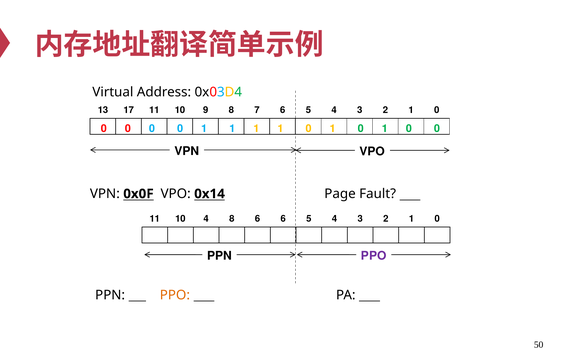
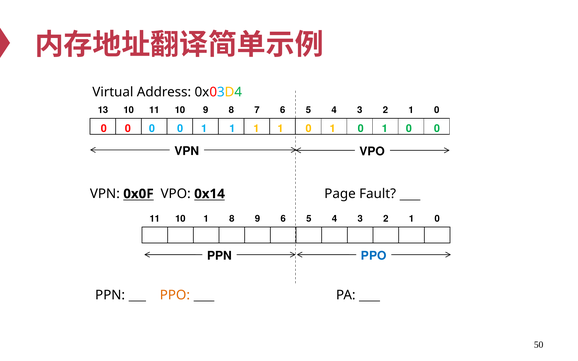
13 17: 17 -> 10 (129, 110)
10 4: 4 -> 1 (206, 219)
8 6: 6 -> 9 (257, 219)
PPO colour: purple -> blue (374, 256)
